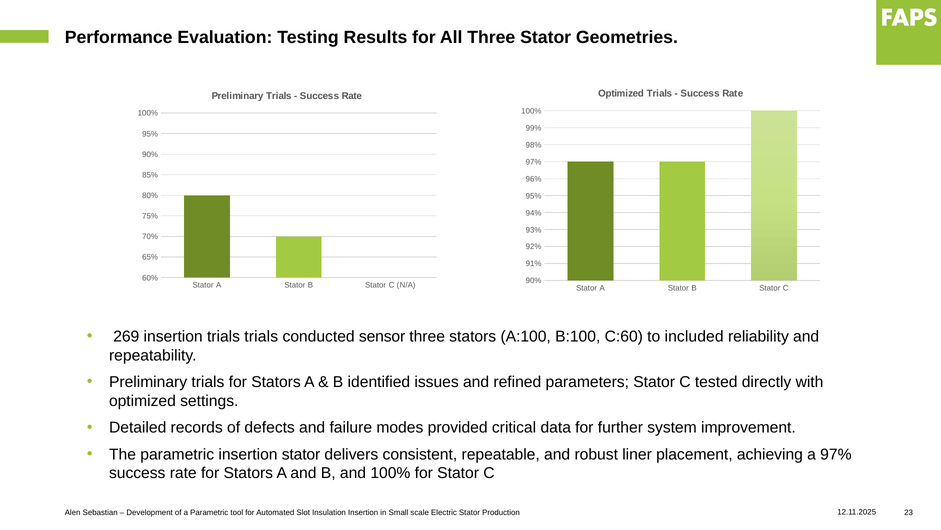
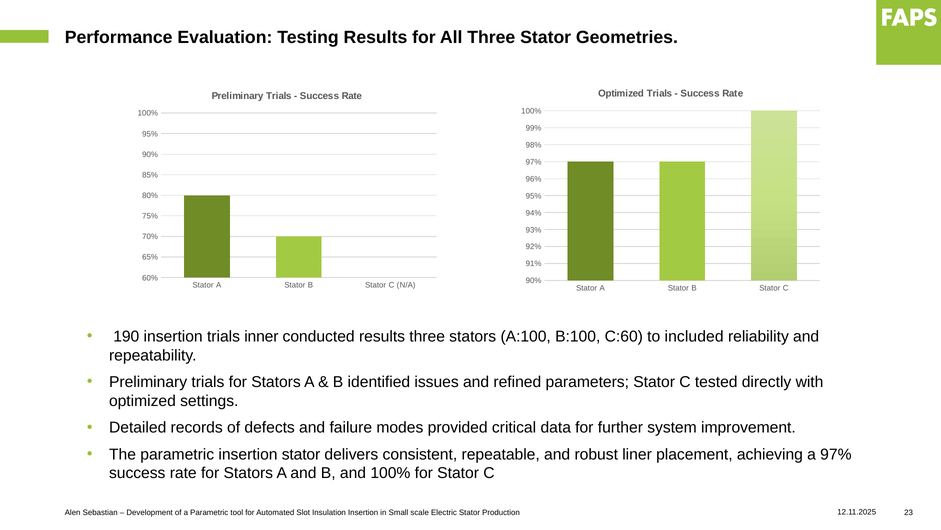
269: 269 -> 190 (126, 336)
trials trials: trials -> inner (261, 336)
conducted sensor: sensor -> results (382, 336)
